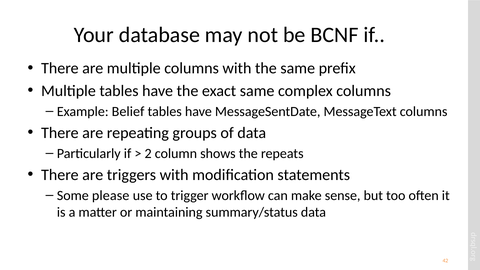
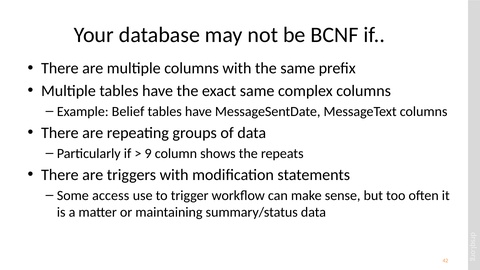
2: 2 -> 9 (148, 153)
please: please -> access (111, 195)
